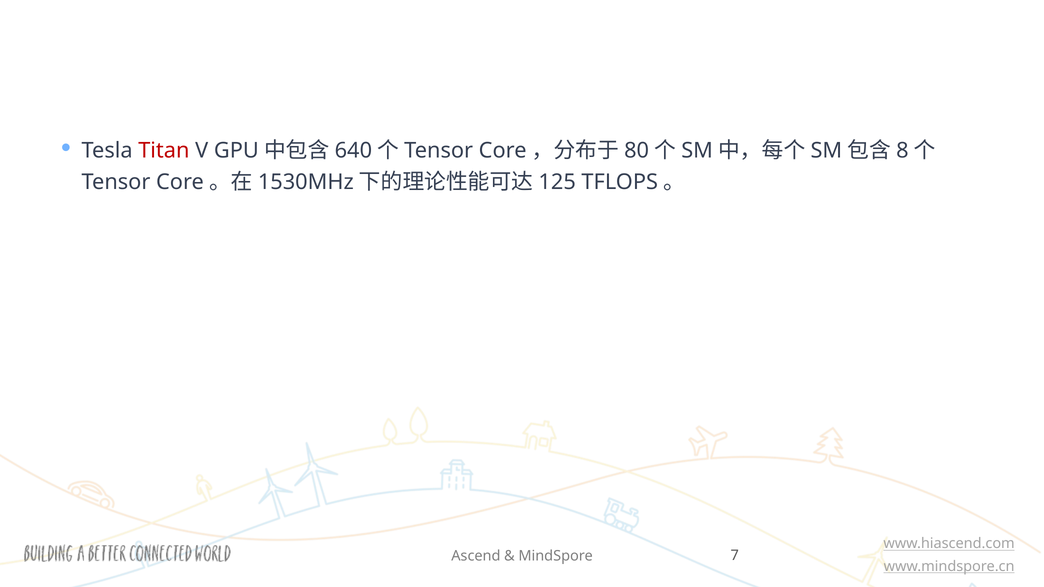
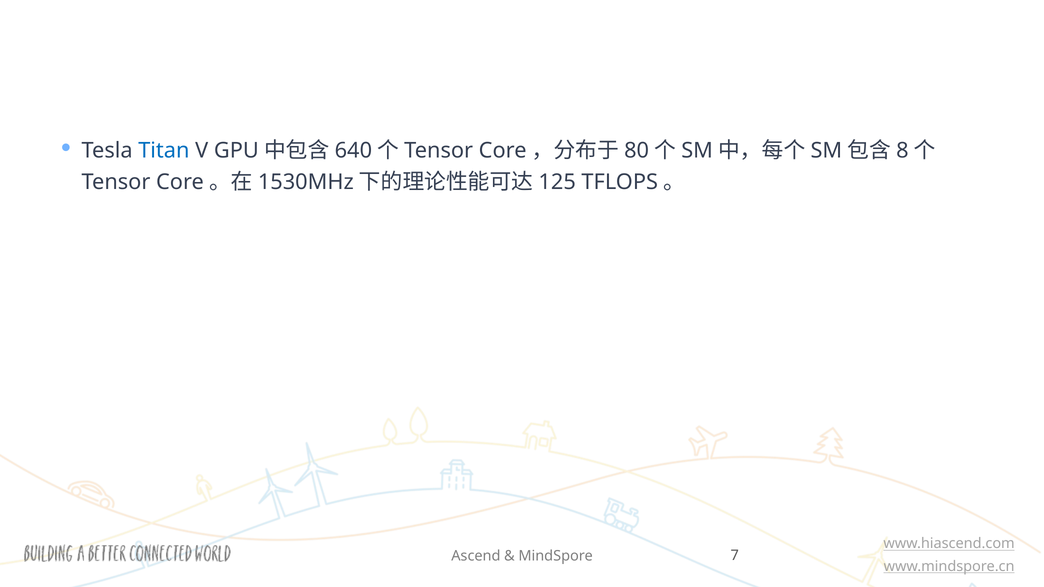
Titan colour: red -> blue (164, 151)
